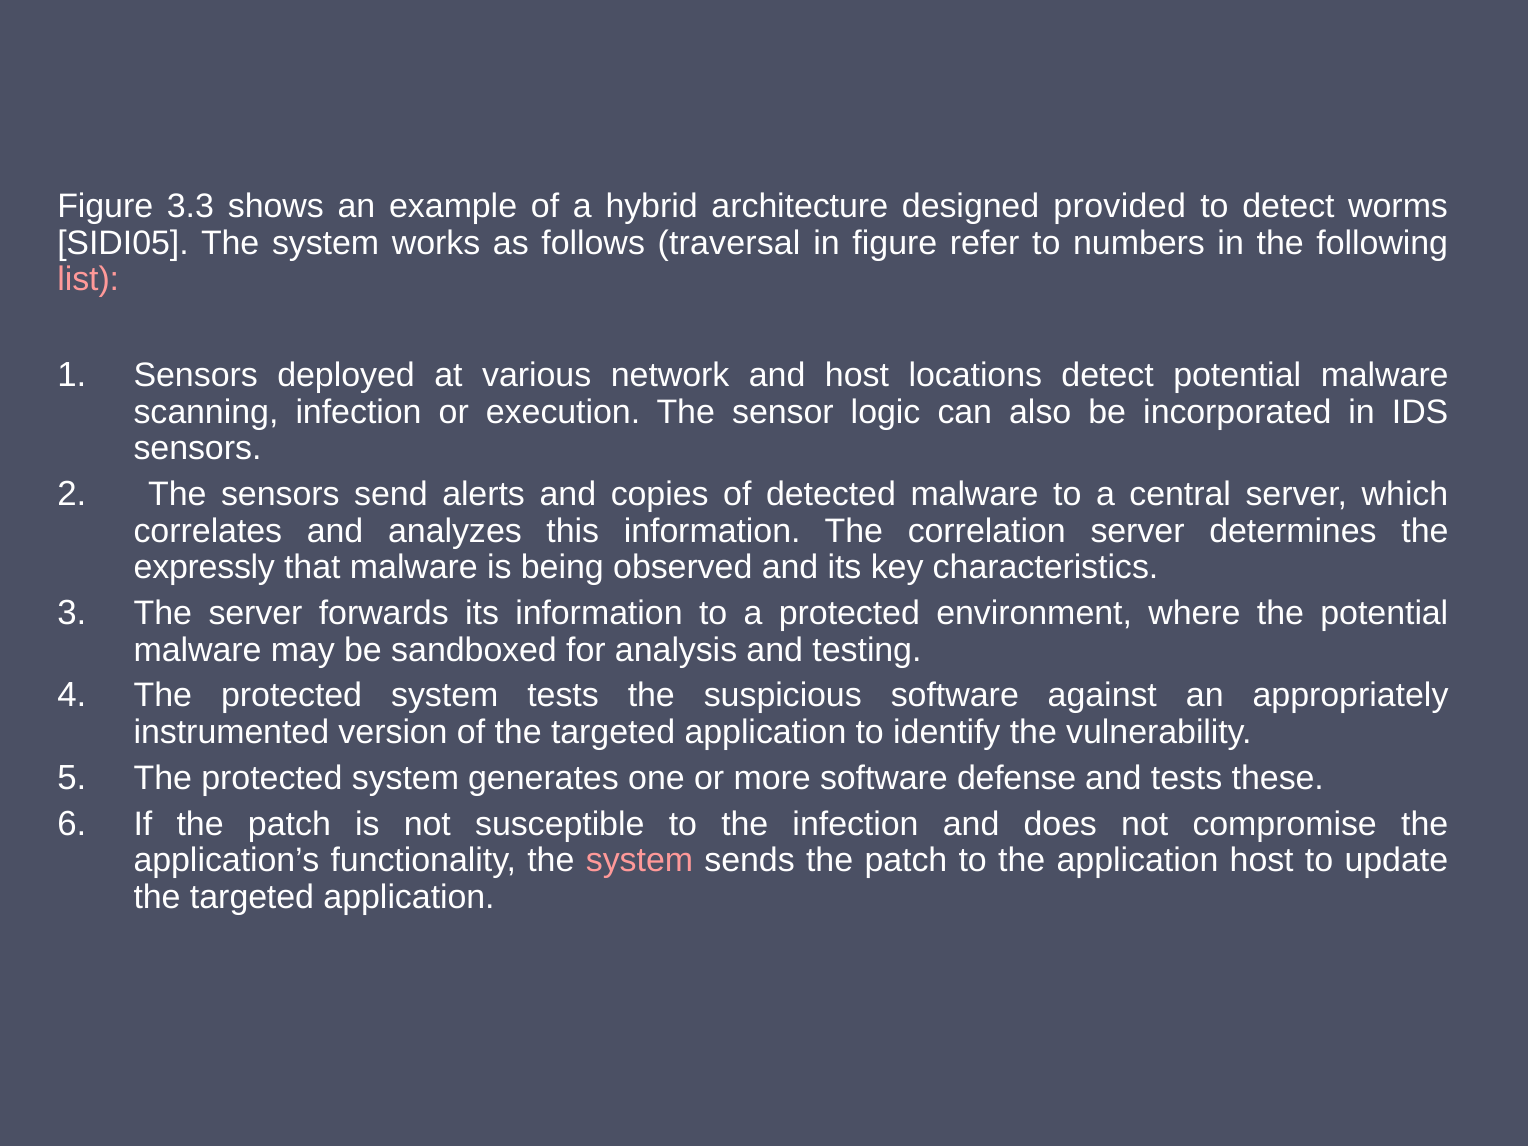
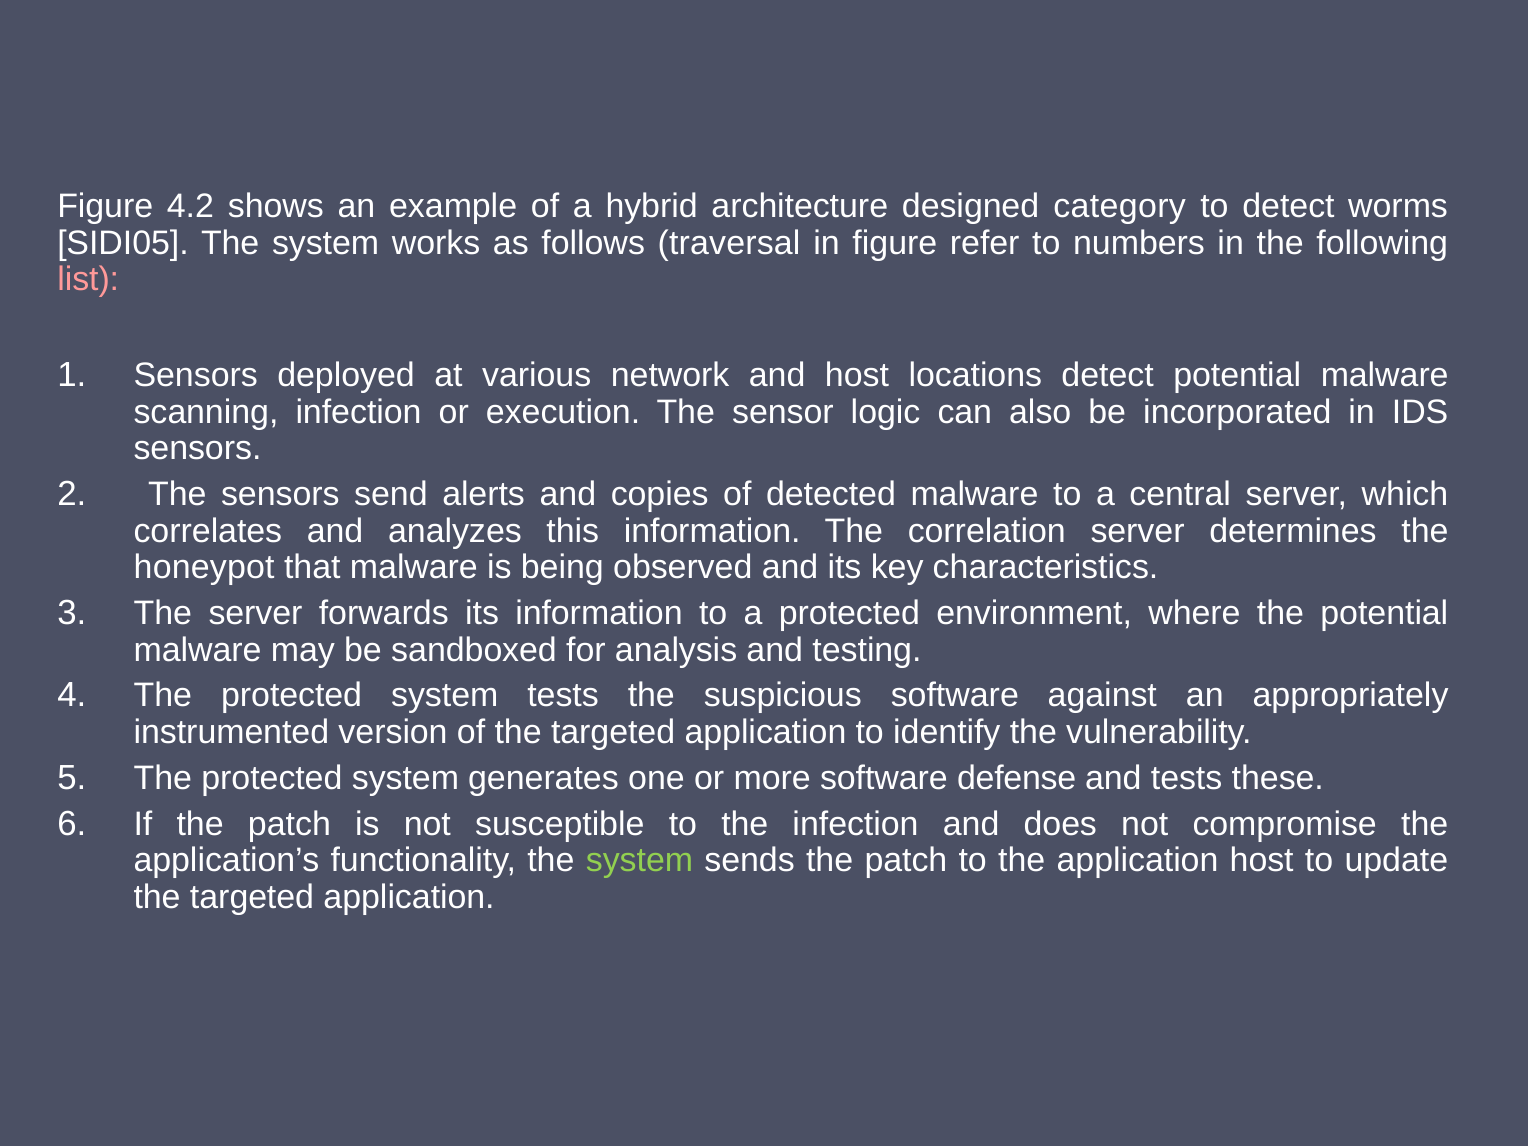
3.3: 3.3 -> 4.2 (190, 206)
provided: provided -> category (1120, 206)
expressly: expressly -> honeypot (204, 568)
system colour: pink -> light green (639, 861)
